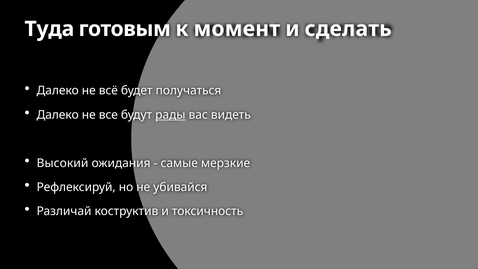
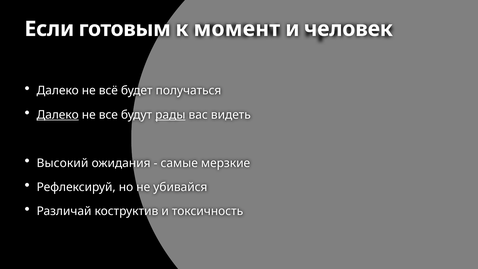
Туда: Туда -> Если (49, 29)
сделать: сделать -> человек (348, 29)
Далеко underline: none -> present (58, 115)
